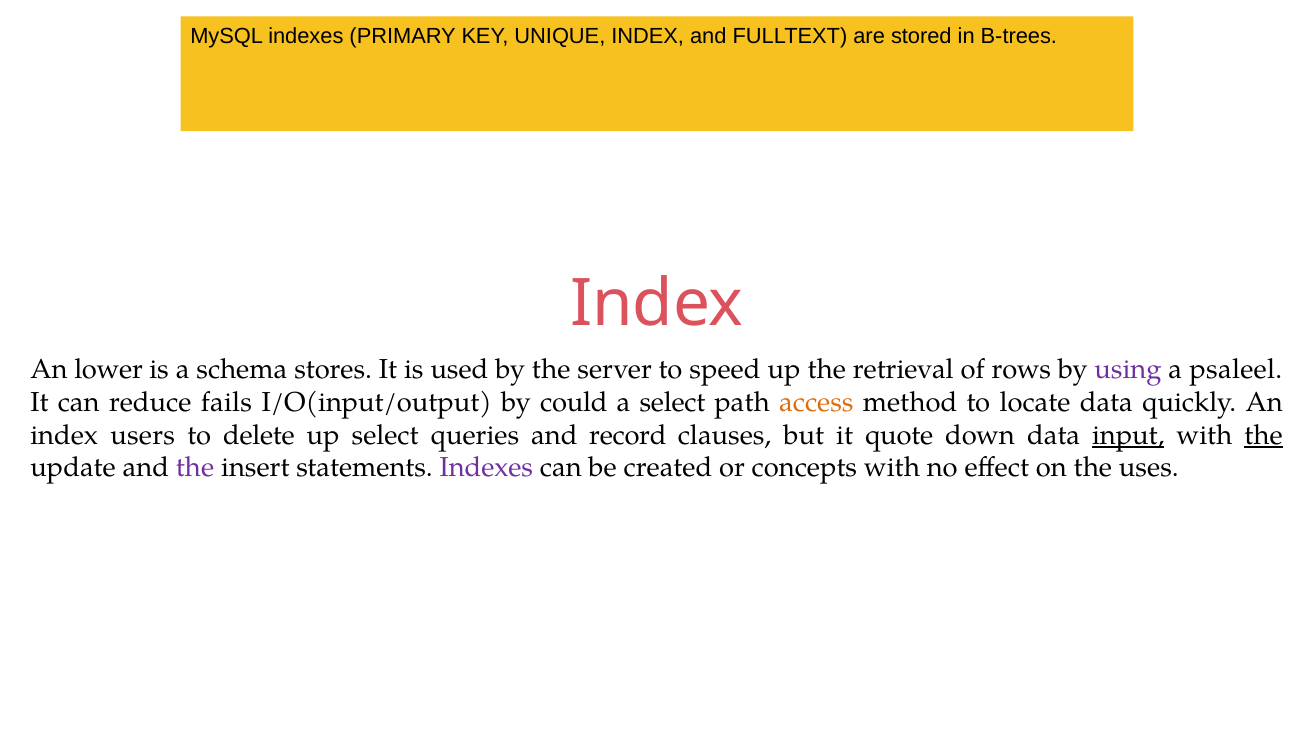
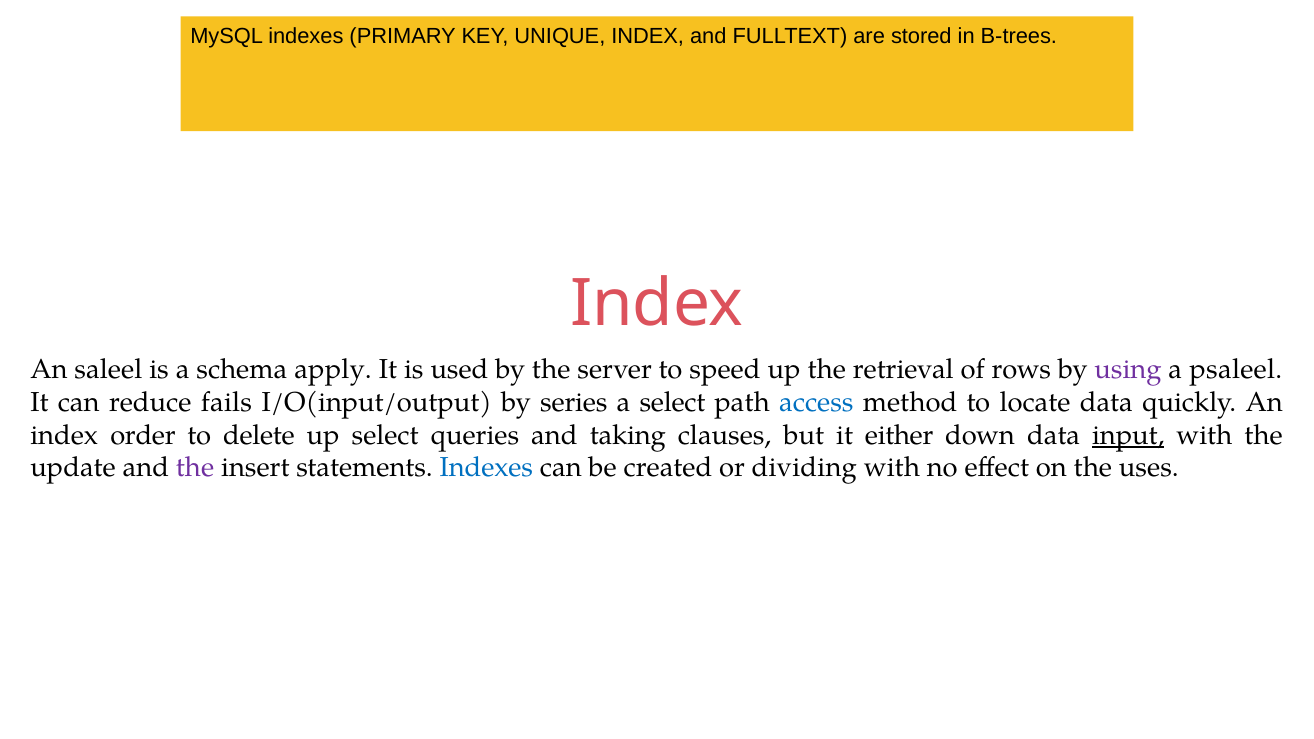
lower: lower -> saleel (108, 369)
stores: stores -> apply (333, 369)
could: could -> series (574, 402)
access colour: orange -> blue (816, 402)
users: users -> order (143, 435)
record: record -> taking (628, 435)
quote: quote -> either (899, 435)
the underline: present -> none (1264, 435)
Indexes colour: purple -> blue (486, 468)
concepts: concepts -> dividing (804, 468)
